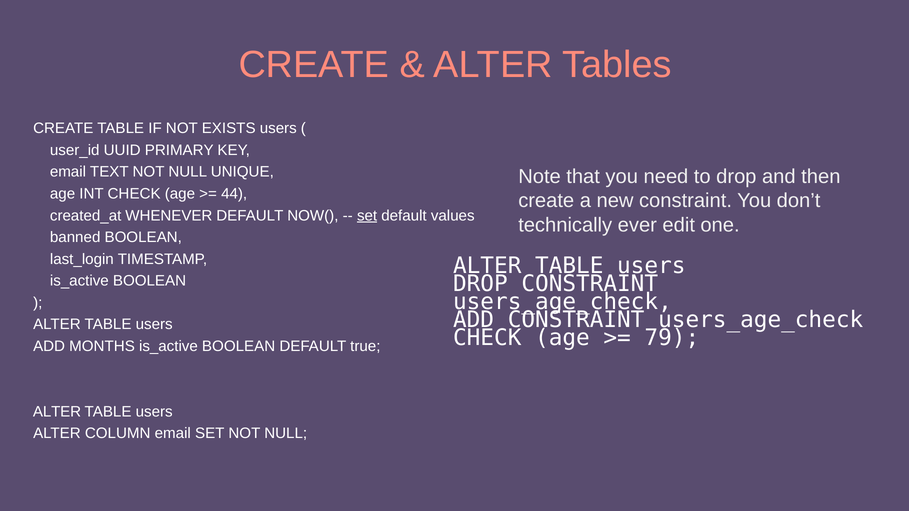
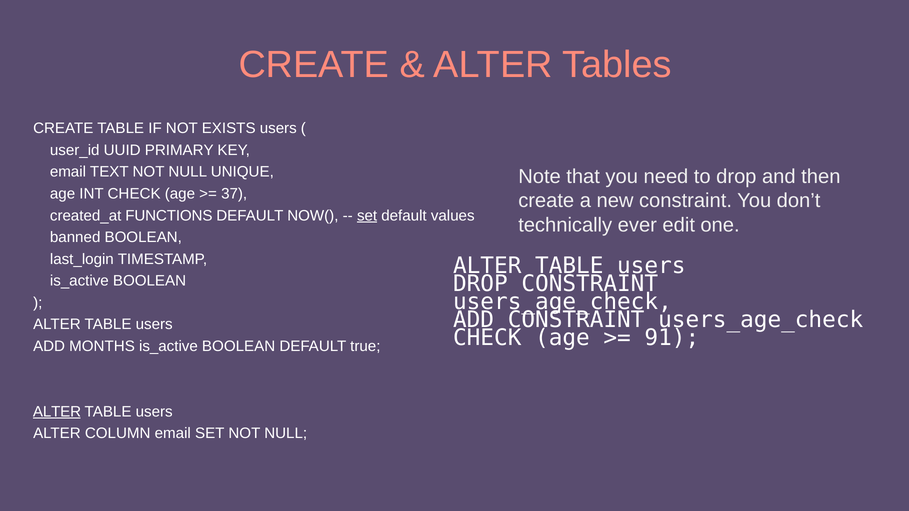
44: 44 -> 37 (234, 194)
WHENEVER: WHENEVER -> FUNCTIONS (169, 216)
79: 79 -> 91 (672, 338)
ALTER underline: none -> present (57, 412)
